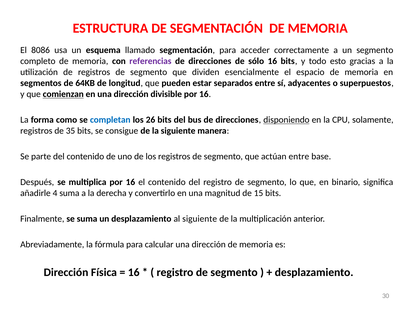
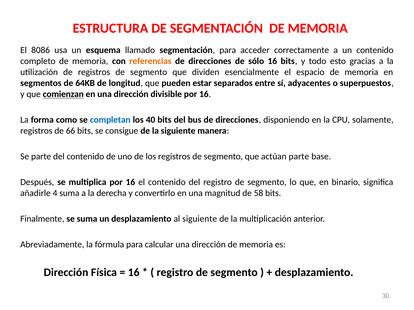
un segmento: segmento -> contenido (375, 50)
referencias colour: purple -> orange (150, 61)
26: 26 -> 40 (151, 120)
disponiendo underline: present -> none (286, 120)
35: 35 -> 66 (71, 131)
actúan entre: entre -> parte (299, 157)
15: 15 -> 58 (258, 194)
